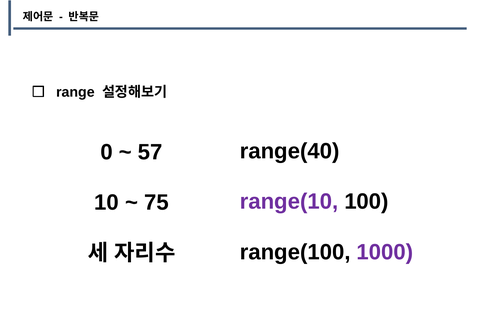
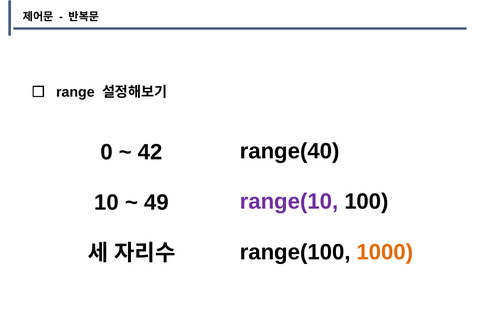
57: 57 -> 42 (150, 152)
75: 75 -> 49 (156, 202)
1000 colour: purple -> orange (385, 252)
